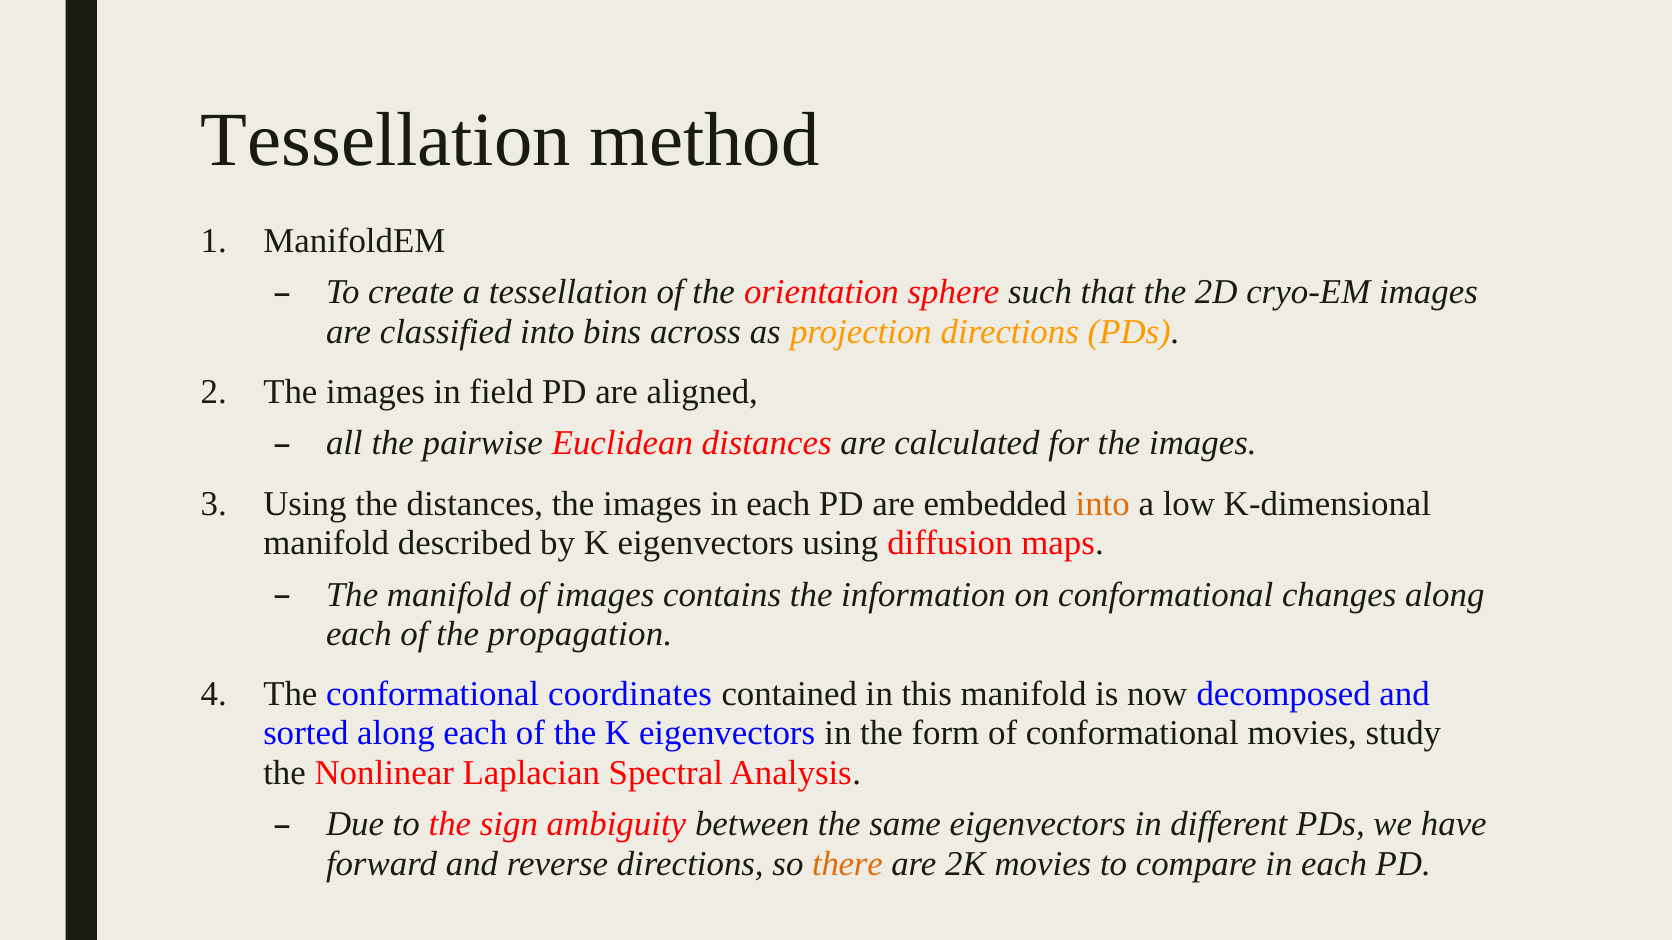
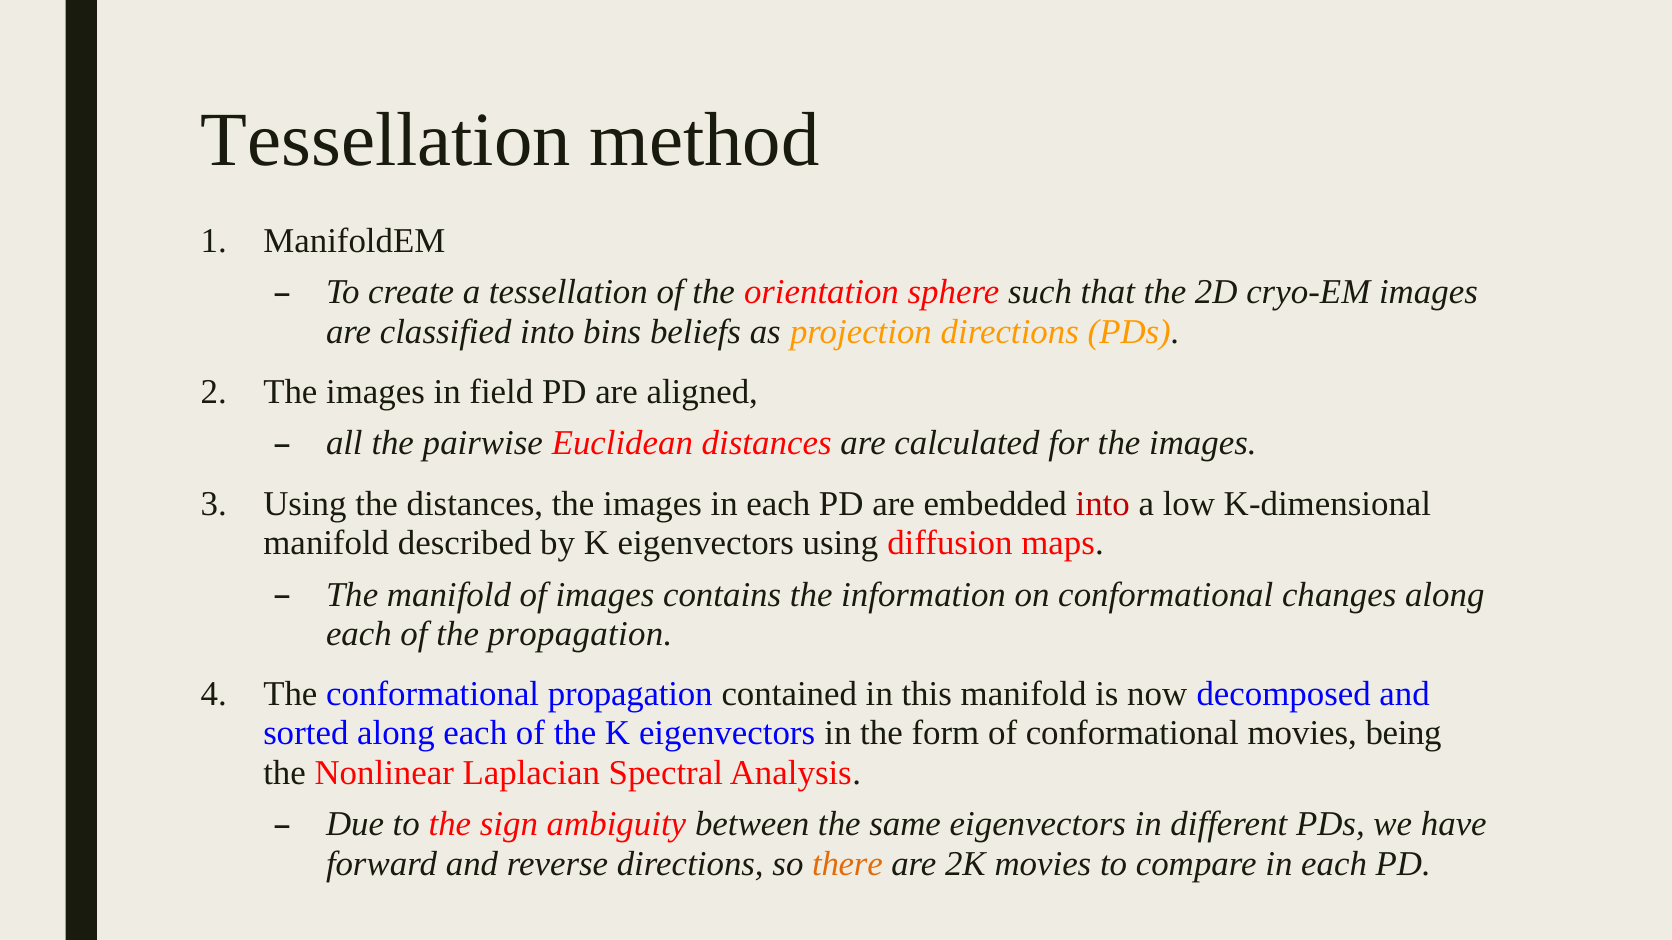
across: across -> beliefs (695, 332)
into colour: orange -> red (1103, 504)
conformational coordinates: coordinates -> propagation (630, 694)
study: study -> being (1404, 734)
